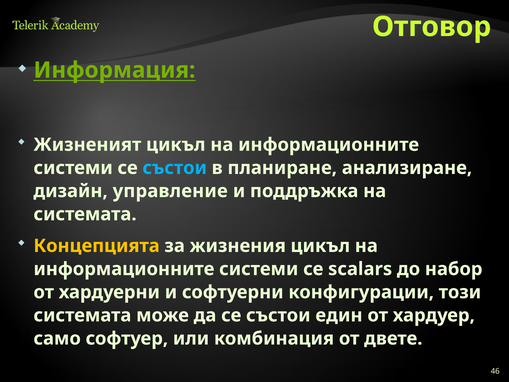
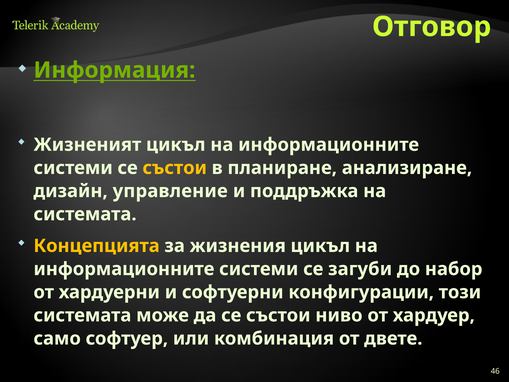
състои colour: light blue -> yellow (175, 168)
scalars: scalars -> загуби (360, 269)
един: един -> ниво (339, 315)
